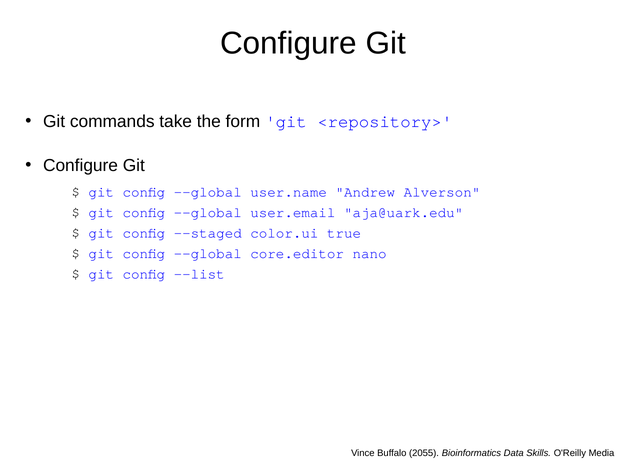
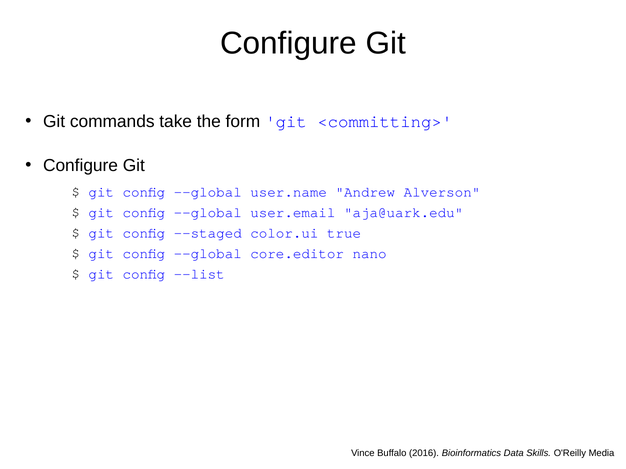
<repository>: <repository> -> <committing> (385, 122)
2055: 2055 -> 2016 (424, 453)
